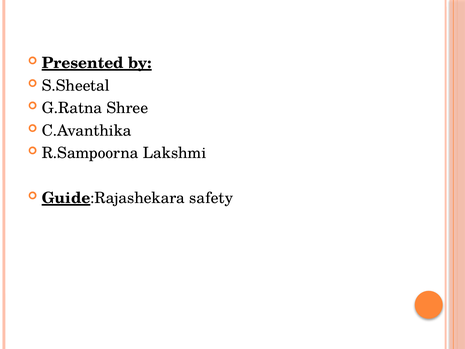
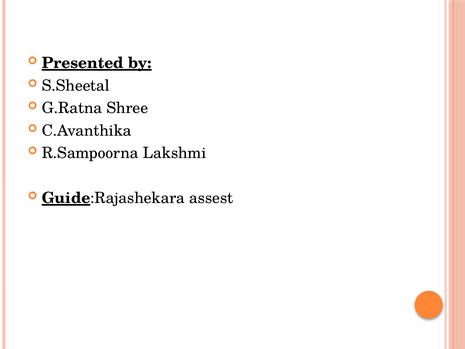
safety: safety -> assest (211, 198)
